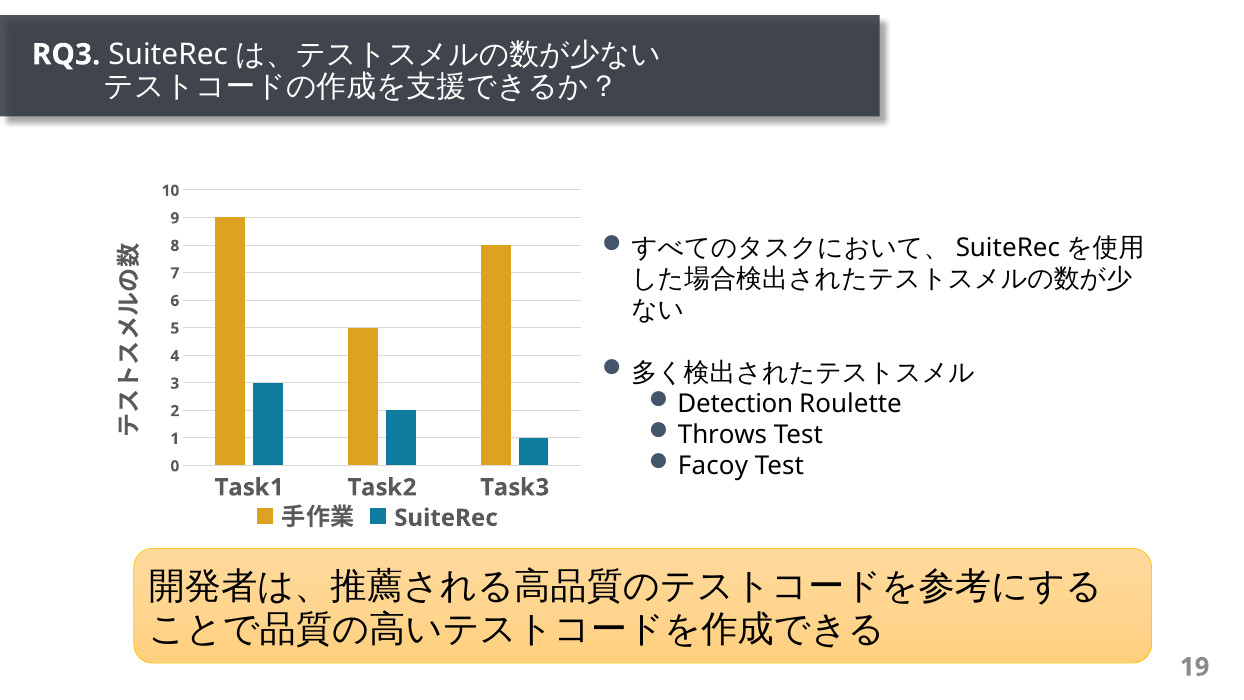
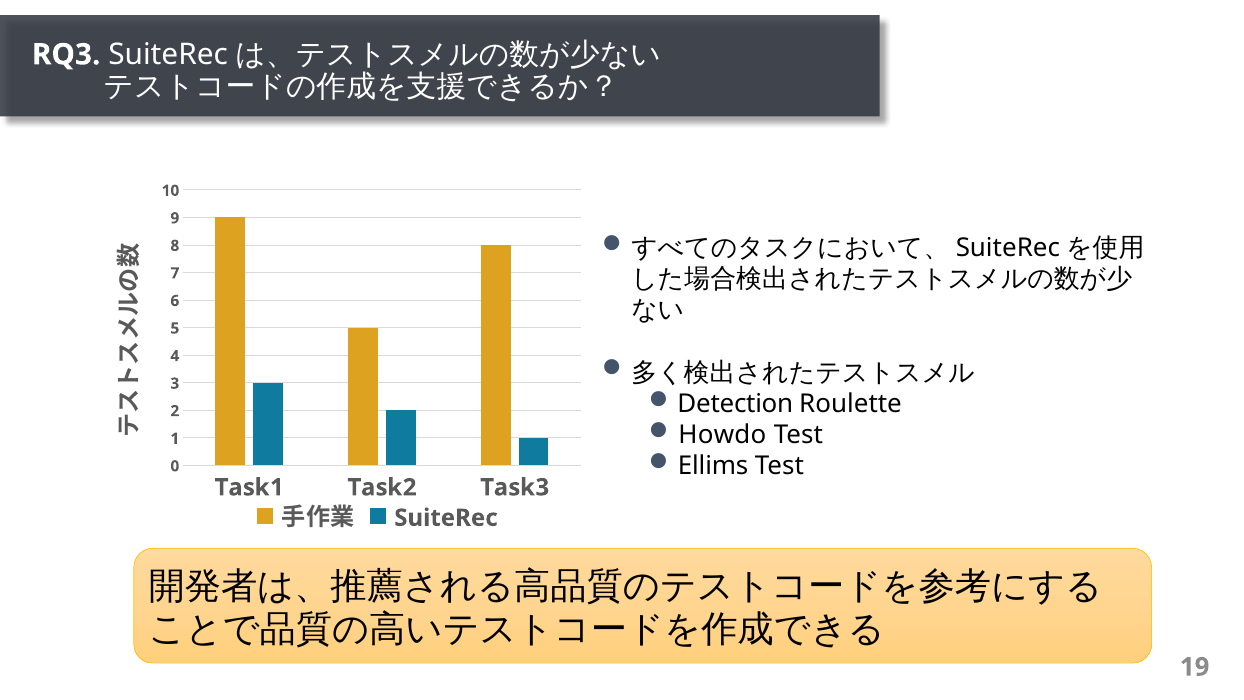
Throws: Throws -> Howdo (722, 435)
Facoy: Facoy -> Ellims (713, 466)
